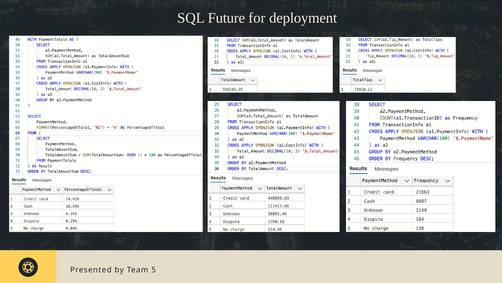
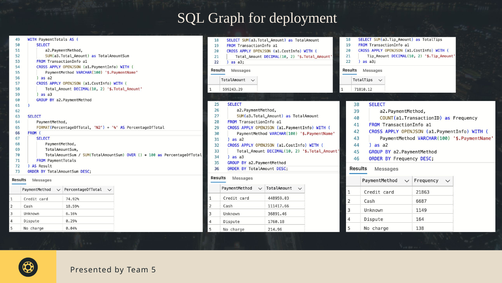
Future: Future -> Graph (226, 18)
